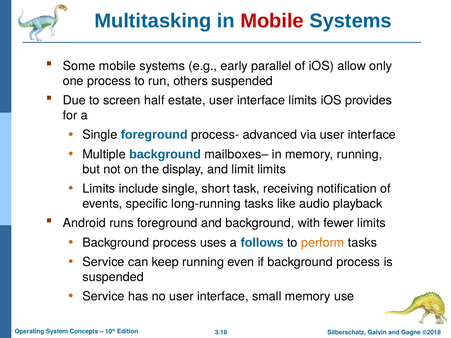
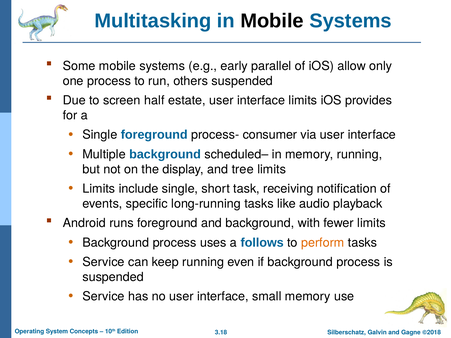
Mobile colour: red -> black (272, 21)
advanced: advanced -> consumer (270, 135)
mailboxes–: mailboxes– -> scheduled– (236, 154)
limit: limit -> tree (243, 169)
